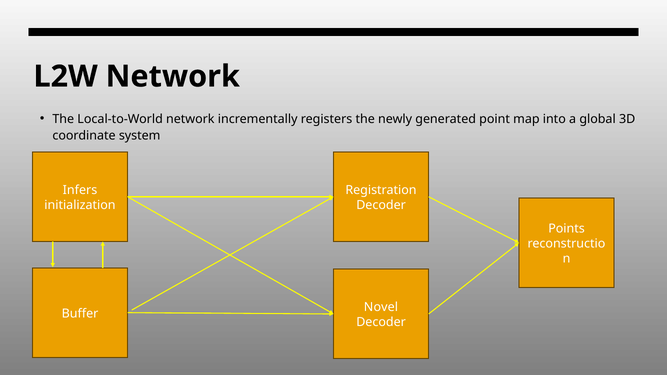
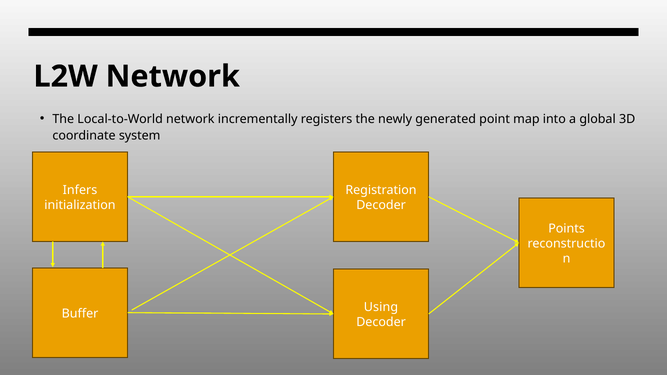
Novel: Novel -> Using (381, 307)
